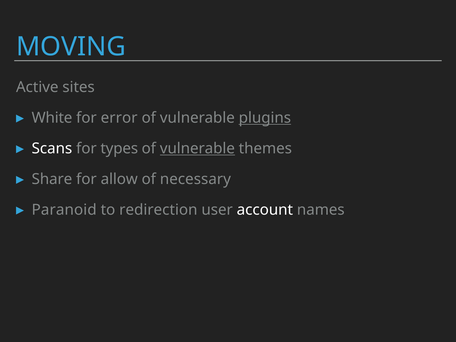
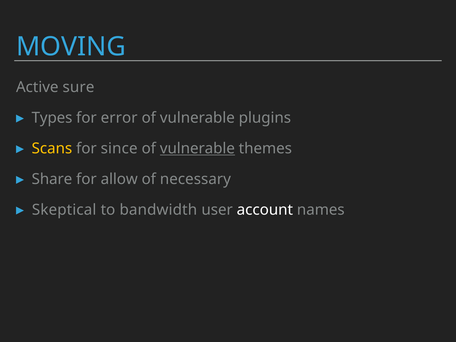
sites: sites -> sure (78, 87)
White: White -> Types (52, 118)
plugins underline: present -> none (265, 118)
Scans colour: white -> yellow (52, 148)
types: types -> since (119, 148)
Paranoid: Paranoid -> Skeptical (64, 210)
redirection: redirection -> bandwidth (158, 210)
